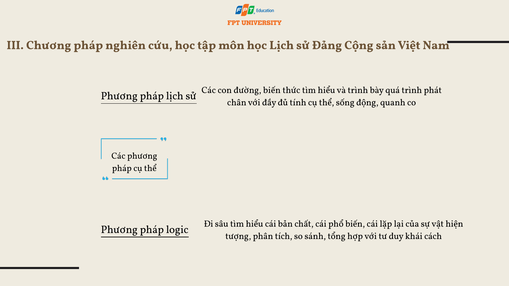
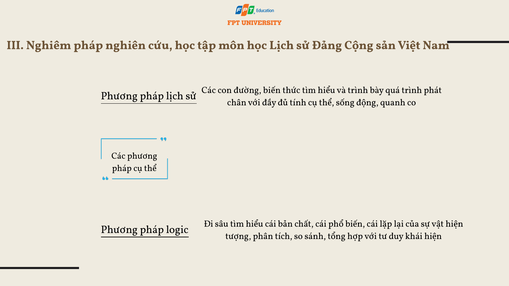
Chương: Chương -> Nghiêm (49, 45)
khái cách: cách -> hiện (433, 236)
